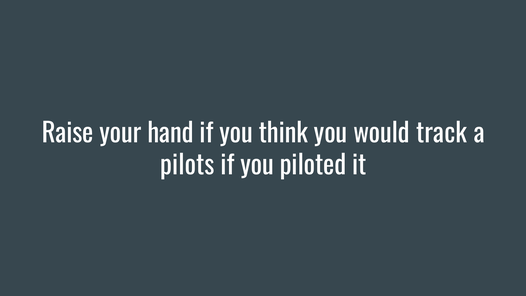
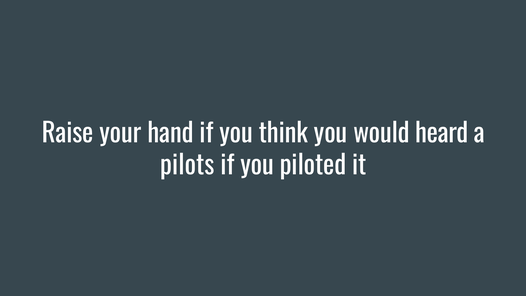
track: track -> heard (442, 134)
